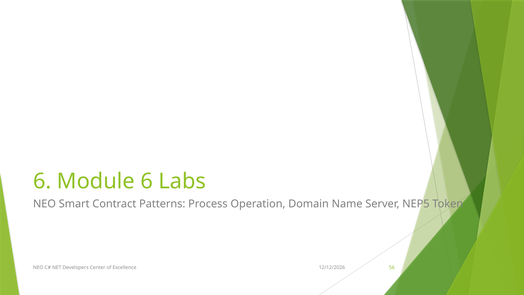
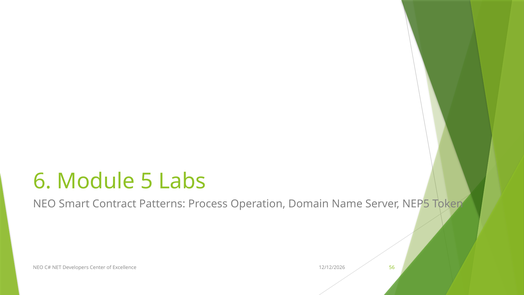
Module 6: 6 -> 5 (147, 181)
